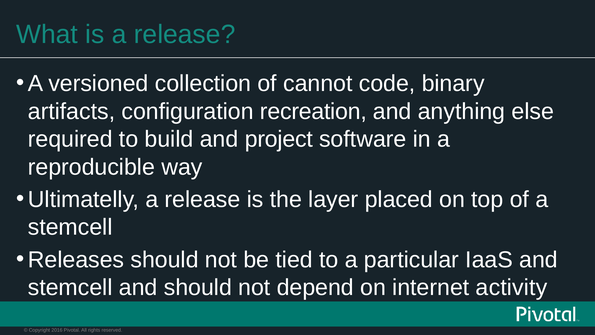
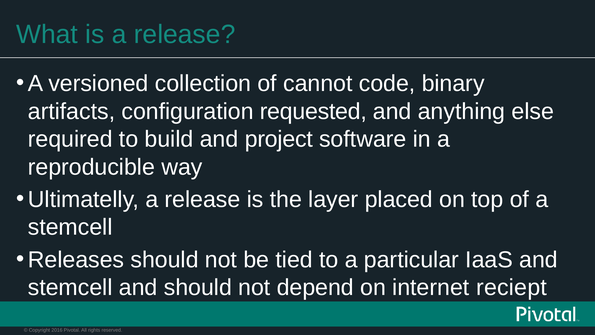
recreation: recreation -> requested (313, 111)
activity: activity -> reciept (512, 287)
